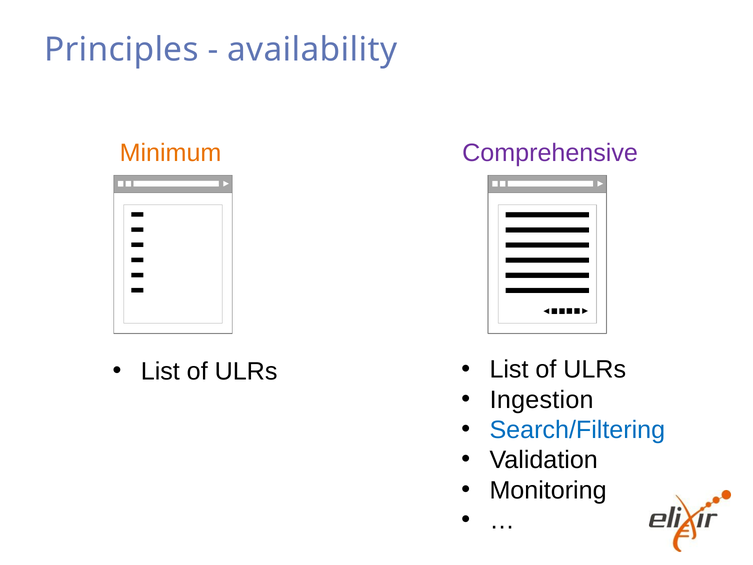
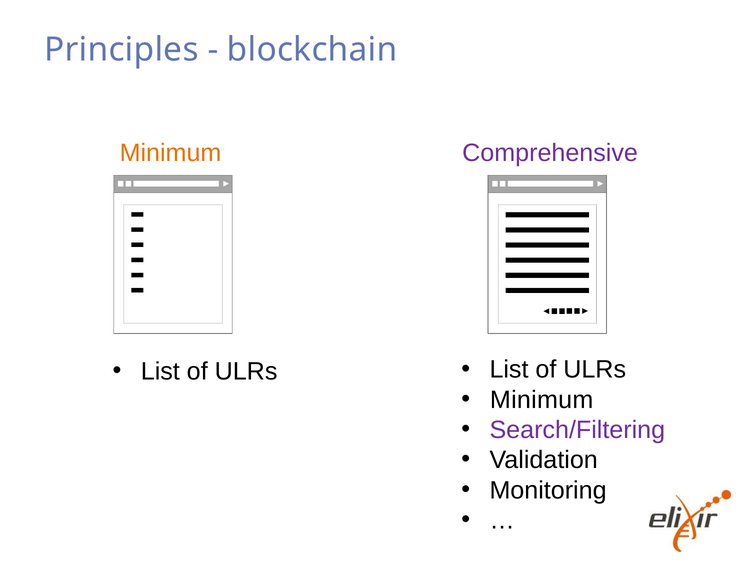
availability: availability -> blockchain (312, 50)
Ingestion: Ingestion -> Minimum (542, 400)
Search/Filtering colour: blue -> purple (577, 430)
